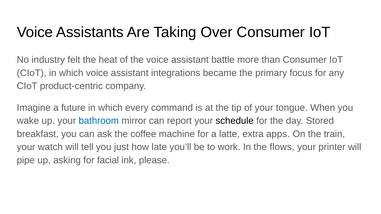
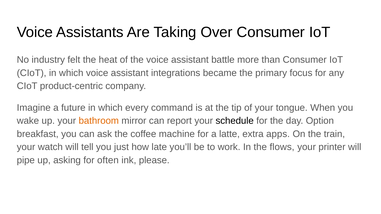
bathroom colour: blue -> orange (99, 121)
Stored: Stored -> Option (320, 121)
facial: facial -> often (108, 160)
